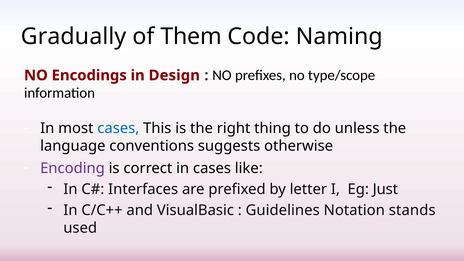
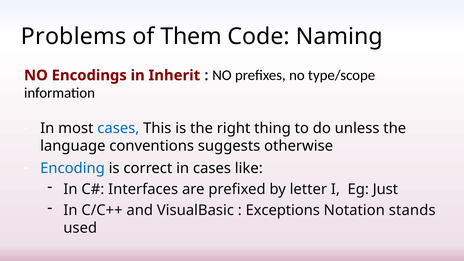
Gradually: Gradually -> Problems (74, 36)
Design: Design -> Inherit (174, 75)
Encoding colour: purple -> blue (73, 168)
Guidelines: Guidelines -> Exceptions (283, 210)
